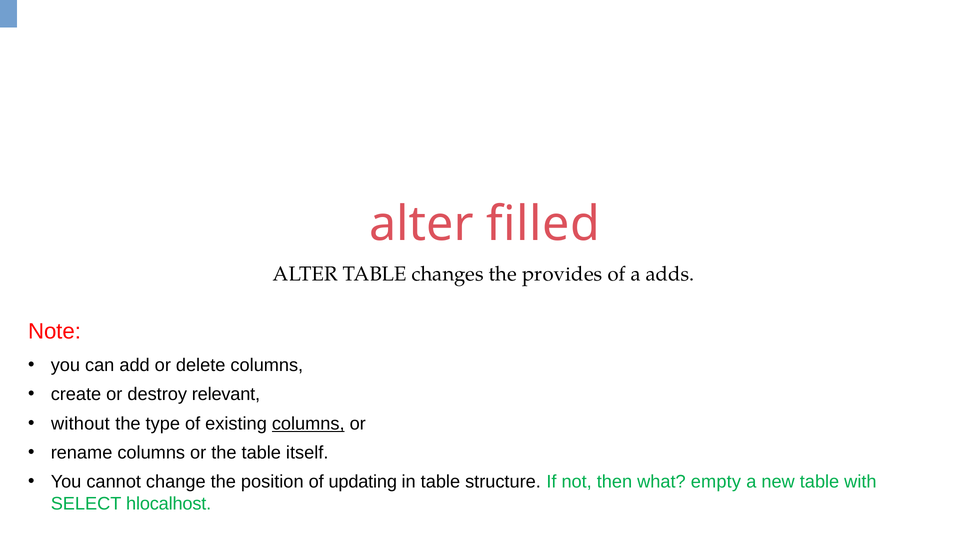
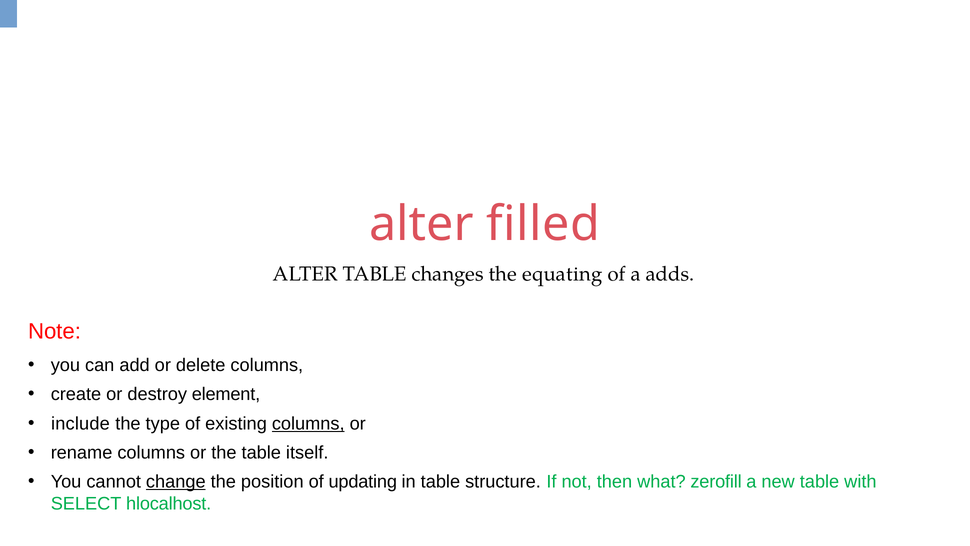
provides: provides -> equating (562, 274)
relevant: relevant -> element (226, 394)
without: without -> include (80, 423)
change underline: none -> present (176, 481)
empty: empty -> zerofill (716, 481)
